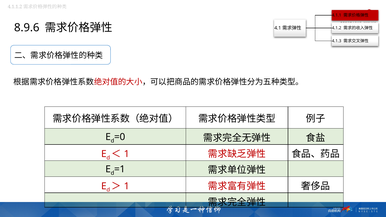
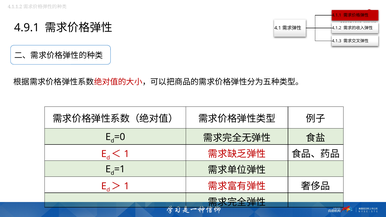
8.9.6: 8.9.6 -> 4.9.1 (27, 28)
